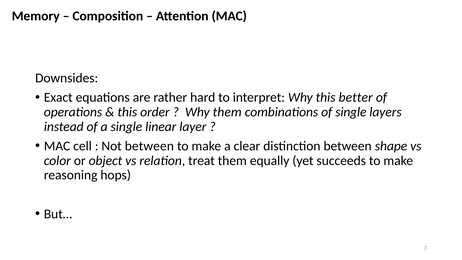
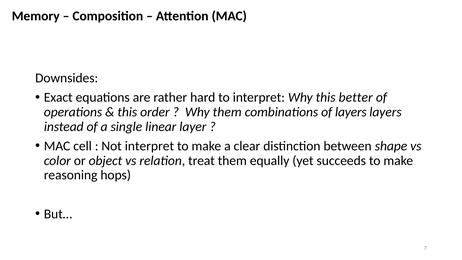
of single: single -> layers (351, 112)
Not between: between -> interpret (149, 146)
